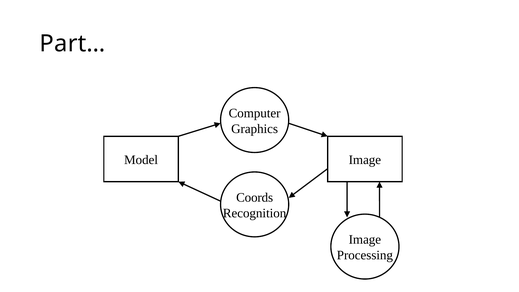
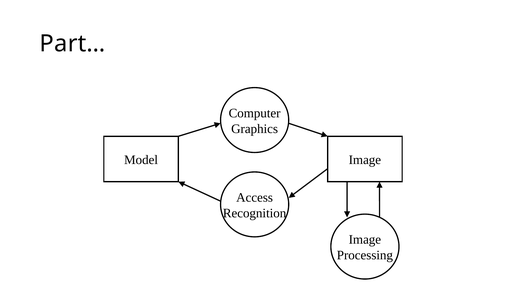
Coords: Coords -> Access (255, 197)
